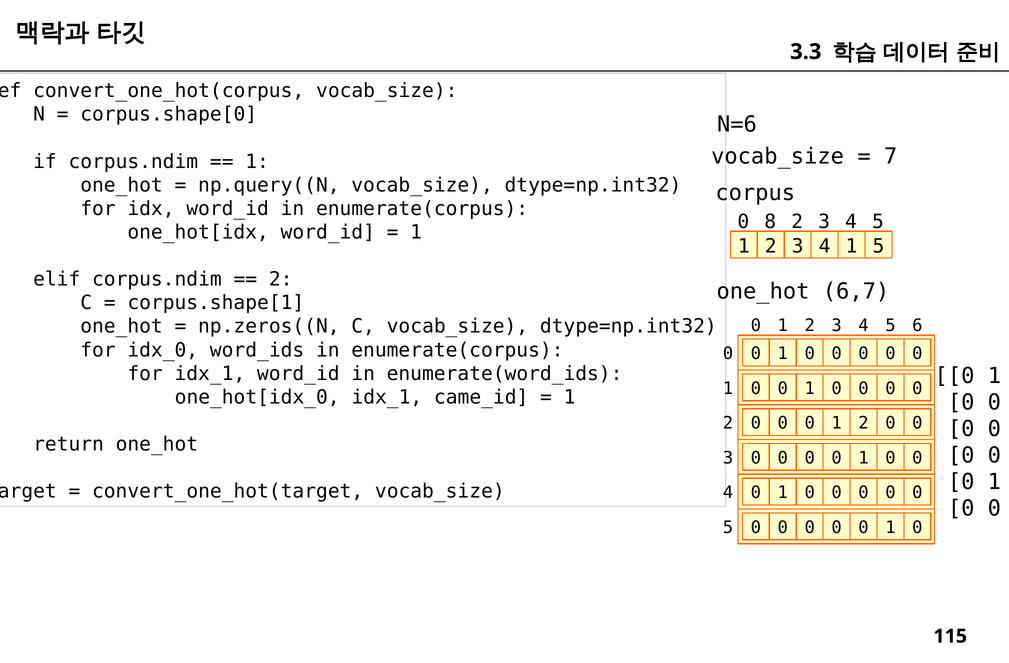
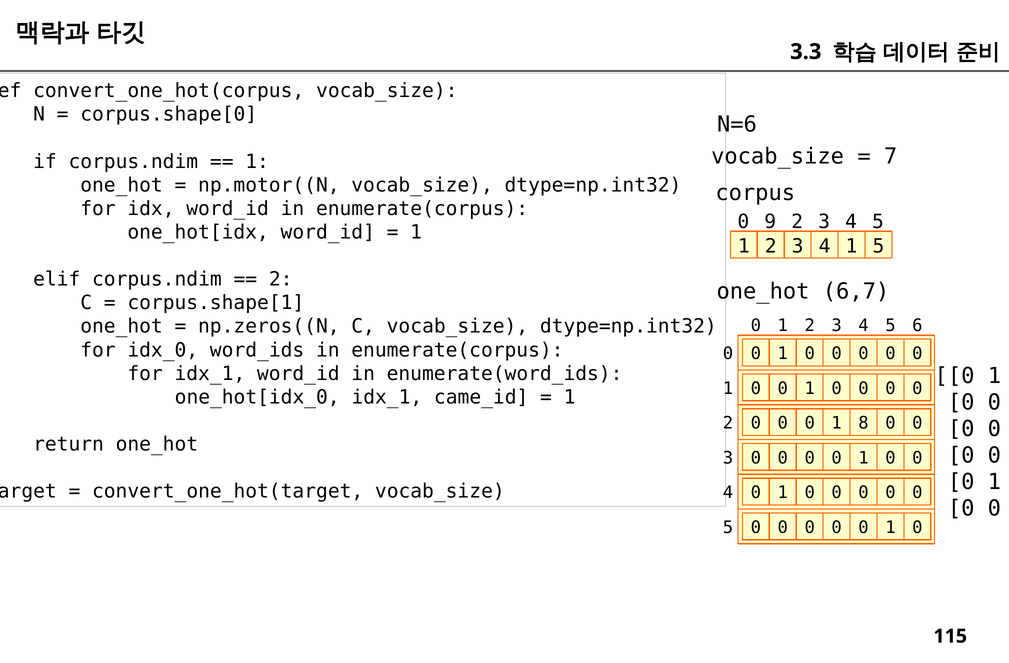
np.query((N: np.query((N -> np.motor((N (269, 185)
8: 8 -> 9 (770, 222)
0 0 1 2: 2 -> 8 (863, 423)
